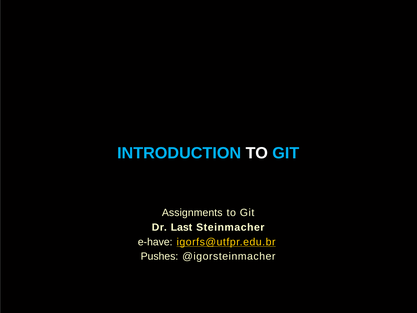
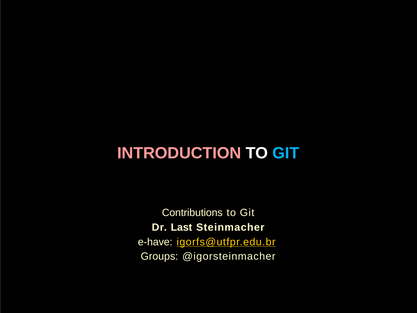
INTRODUCTION colour: light blue -> pink (179, 153)
Assignments: Assignments -> Contributions (192, 213)
Pushes: Pushes -> Groups (159, 256)
